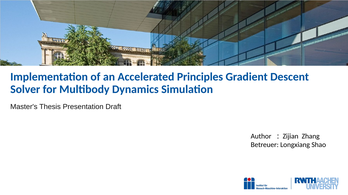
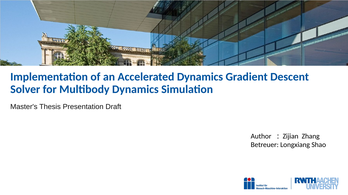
Accelerated Principles: Principles -> Dynamics (200, 77)
